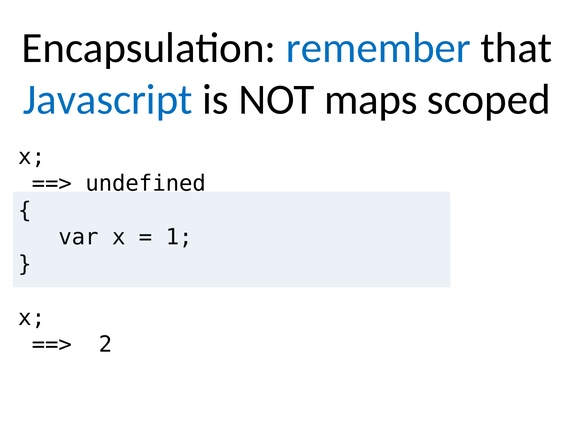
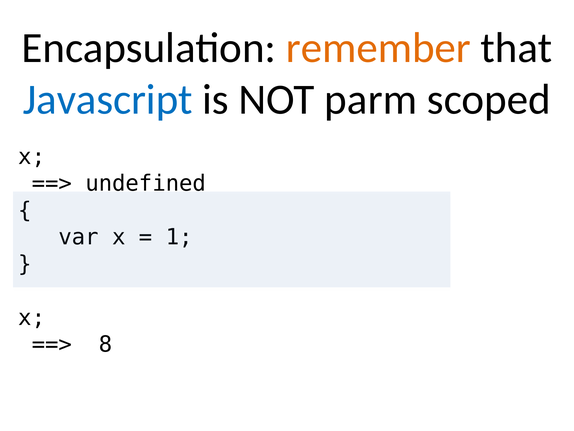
remember colour: blue -> orange (378, 48)
maps: maps -> parm (371, 100)
2: 2 -> 8 (105, 344)
